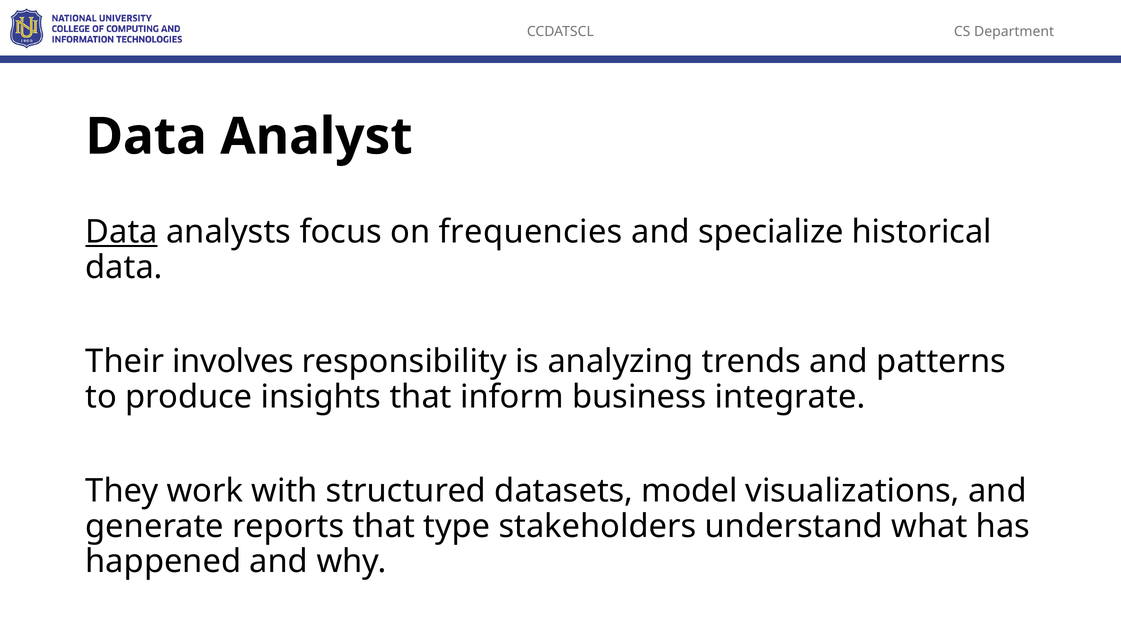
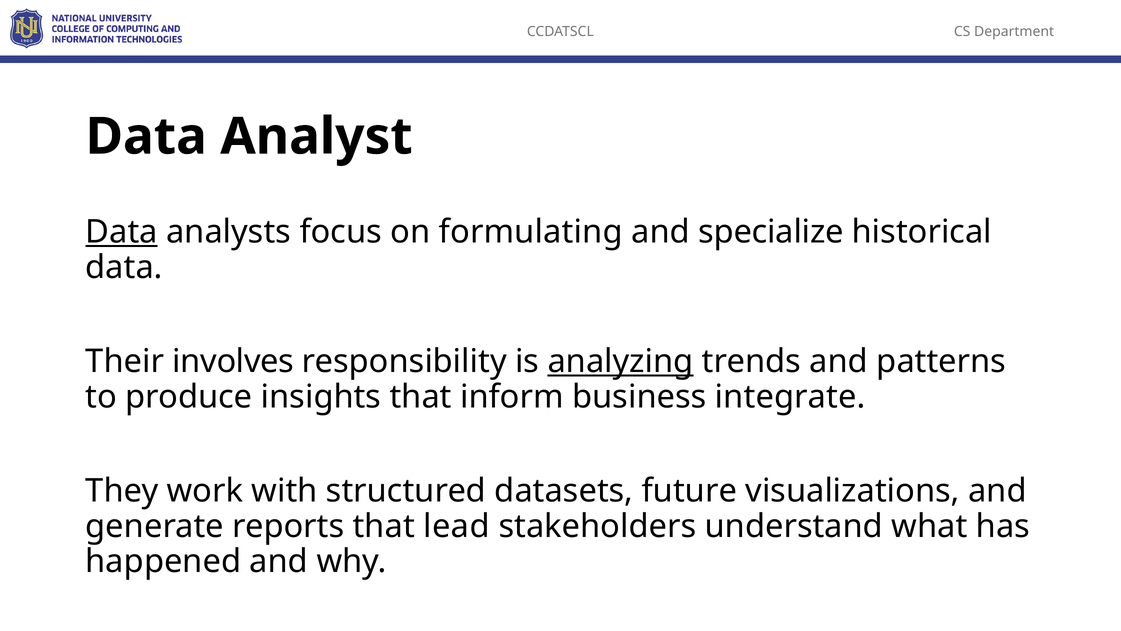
frequencies: frequencies -> formulating (531, 232)
analyzing underline: none -> present (621, 361)
model: model -> future (689, 491)
type: type -> lead (457, 526)
